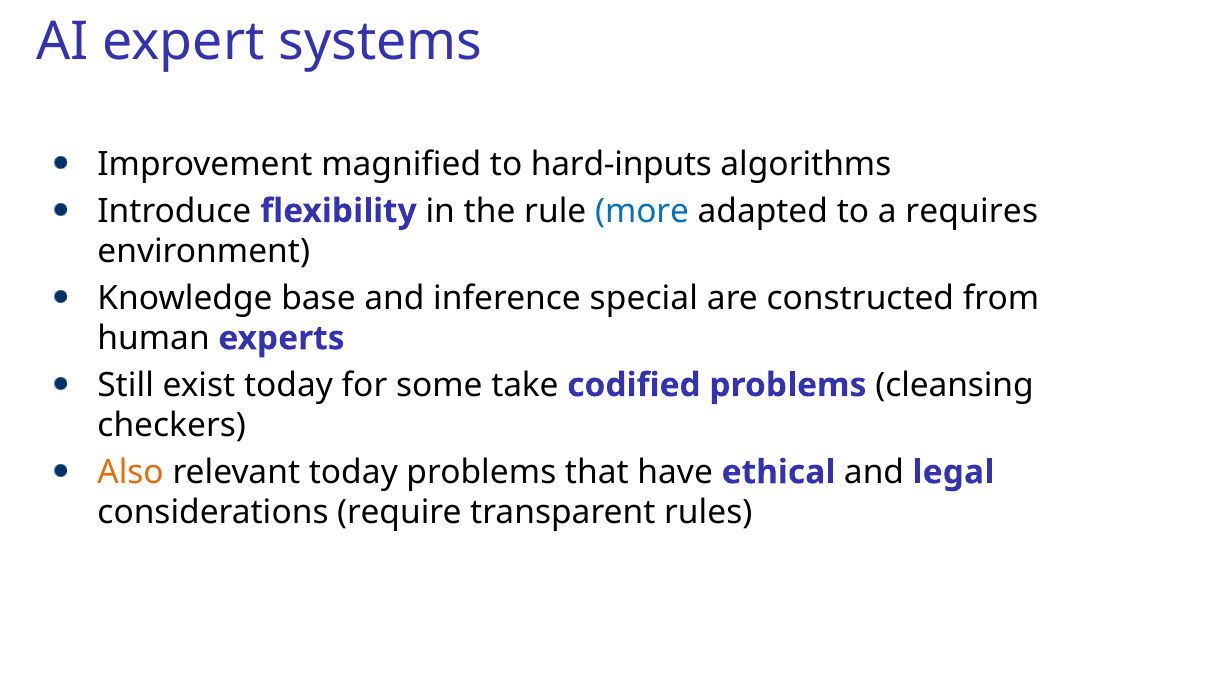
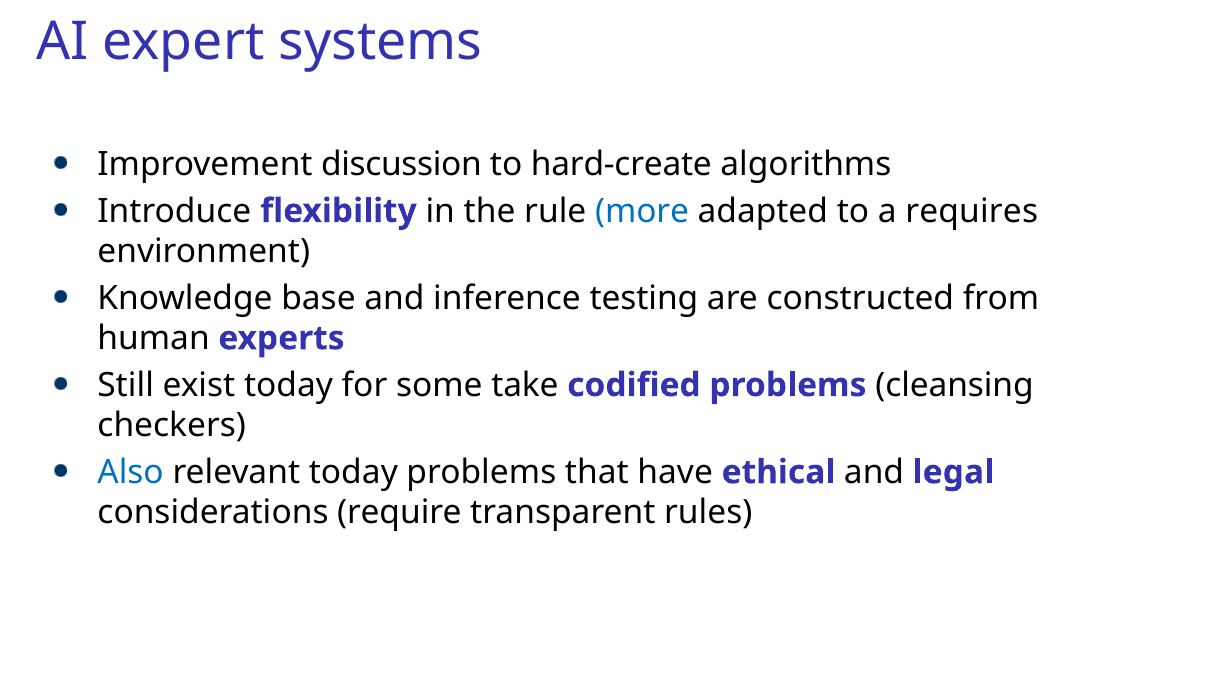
magnified: magnified -> discussion (401, 164)
hard-inputs: hard-inputs -> hard-create (621, 164)
special: special -> testing (644, 298)
Also colour: orange -> blue (131, 472)
